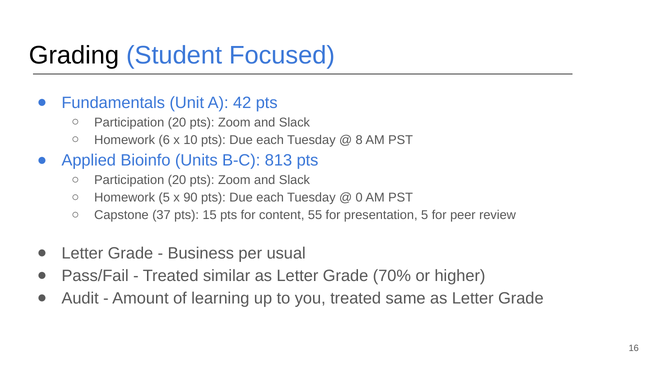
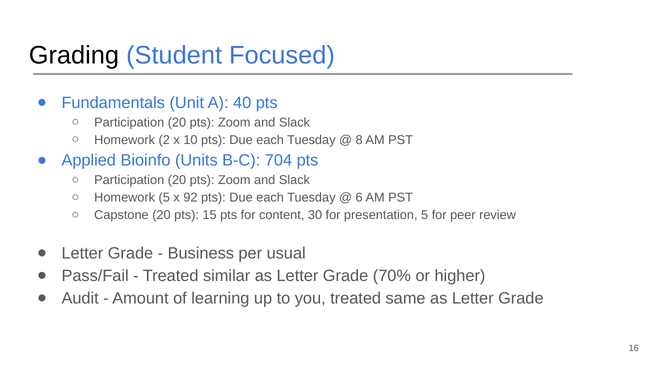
42: 42 -> 40 (242, 103)
6: 6 -> 2 (164, 140)
813: 813 -> 704 (278, 160)
90: 90 -> 92 (190, 197)
0: 0 -> 6 (359, 197)
Capstone 37: 37 -> 20 (161, 215)
55: 55 -> 30 (315, 215)
